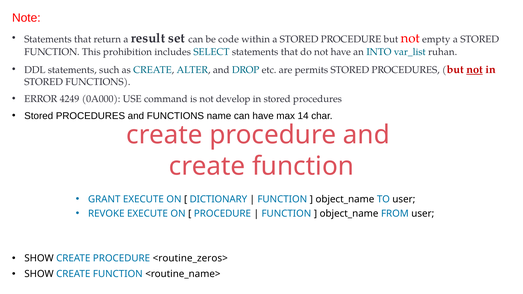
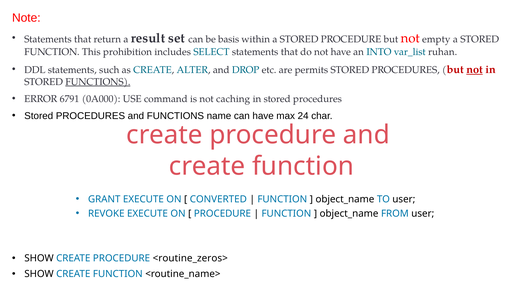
code: code -> basis (229, 39)
FUNCTIONS underline: none -> present (98, 82)
4249: 4249 -> 6791 (69, 99)
develop: develop -> caching (233, 99)
14: 14 -> 24 (303, 116)
DICTIONARY: DICTIONARY -> CONVERTED (218, 199)
